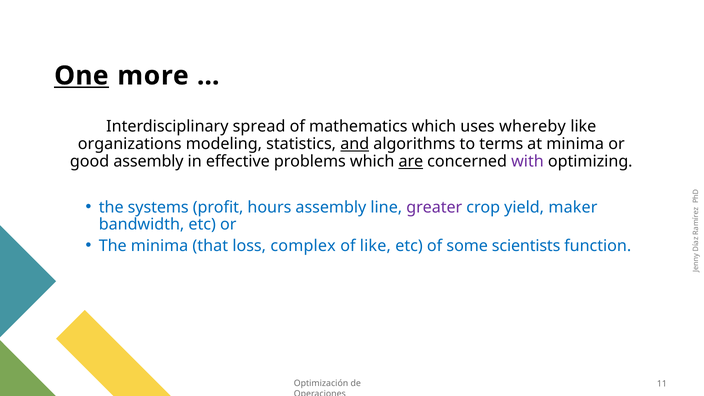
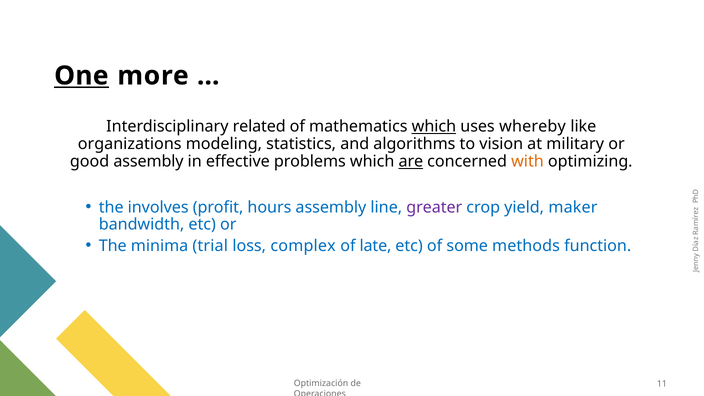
spread: spread -> related (259, 127)
which underline: none -> present (434, 127)
and underline: present -> none (355, 144)
terms: terms -> vision (501, 144)
at minima: minima -> military (575, 144)
with colour: purple -> orange (527, 161)
systems: systems -> involves (158, 207)
that: that -> trial (210, 246)
of like: like -> late (376, 246)
scientists: scientists -> methods (526, 246)
